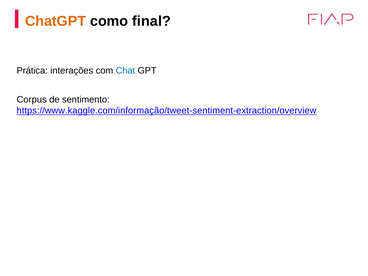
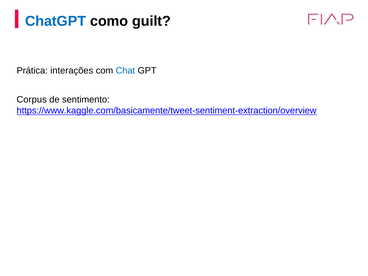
ChatGPT colour: orange -> blue (56, 21)
final: final -> guilt (152, 21)
https://www.kaggle.com/informação/tweet-sentiment-extraction/overview: https://www.kaggle.com/informação/tweet-sentiment-extraction/overview -> https://www.kaggle.com/basicamente/tweet-sentiment-extraction/overview (167, 111)
